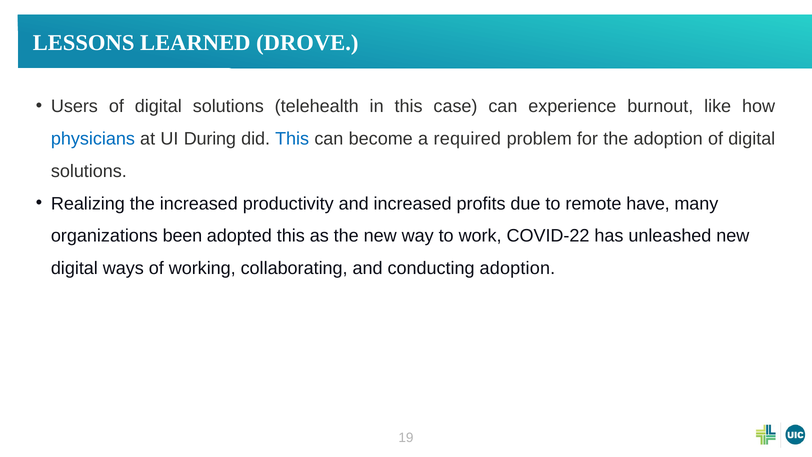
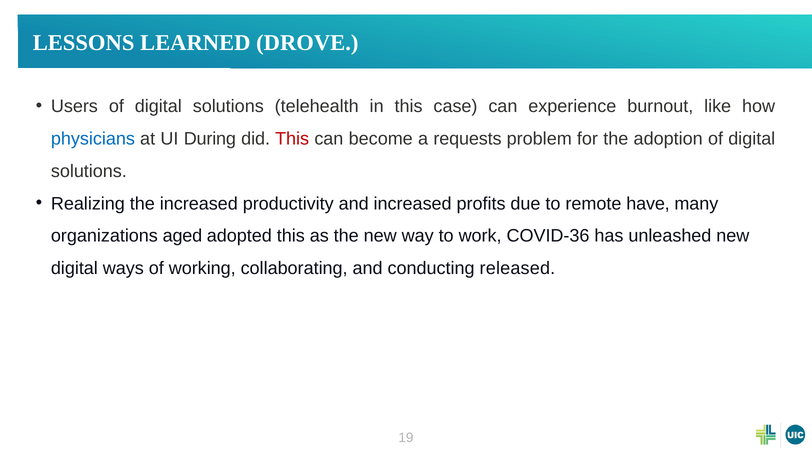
This colour: blue -> red (292, 139)
required: required -> requests (467, 139)
been: been -> aged (182, 236)
COVID-22: COVID-22 -> COVID-36 (548, 236)
conducting adoption: adoption -> released (517, 268)
